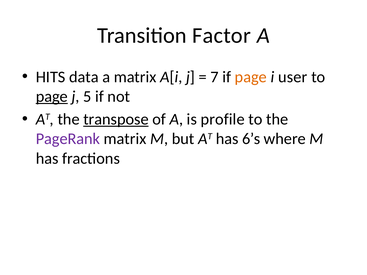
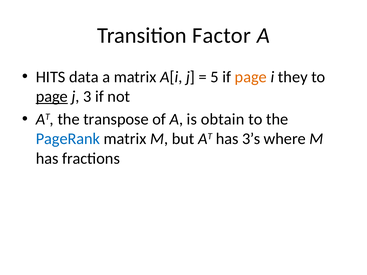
7: 7 -> 5 (214, 77)
user: user -> they (293, 77)
5: 5 -> 3 (87, 97)
transpose underline: present -> none (116, 119)
profile: profile -> obtain (223, 119)
PageRank colour: purple -> blue (68, 139)
6’s: 6’s -> 3’s (251, 139)
